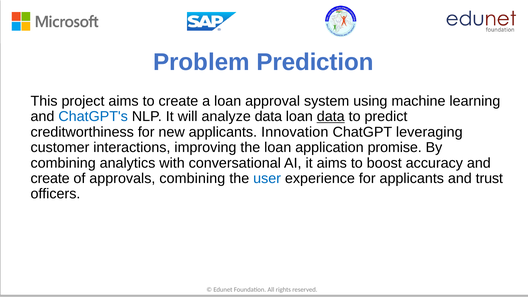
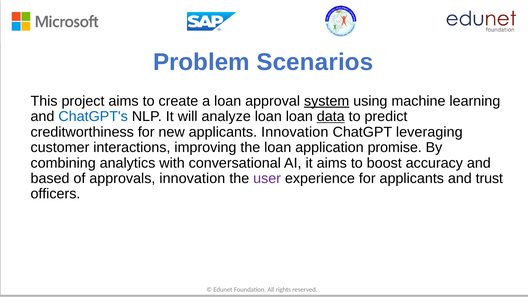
Prediction: Prediction -> Scenarios (315, 62)
system underline: none -> present (327, 101)
analyze data: data -> loan (268, 117)
create: create -> based (50, 178)
approvals combining: combining -> innovation (192, 178)
user colour: blue -> purple (267, 178)
